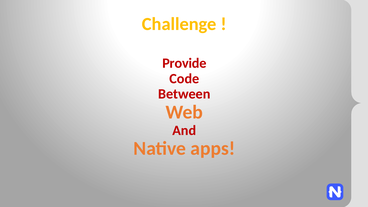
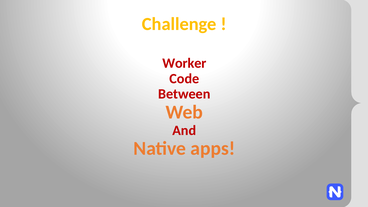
Provide: Provide -> Worker (184, 63)
